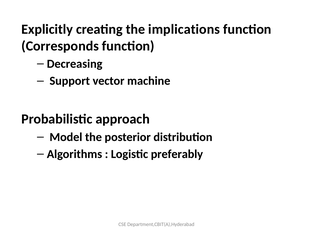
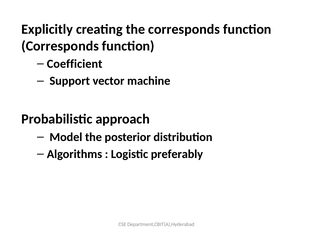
the implications: implications -> corresponds (184, 29)
Decreasing: Decreasing -> Coefficient (75, 64)
